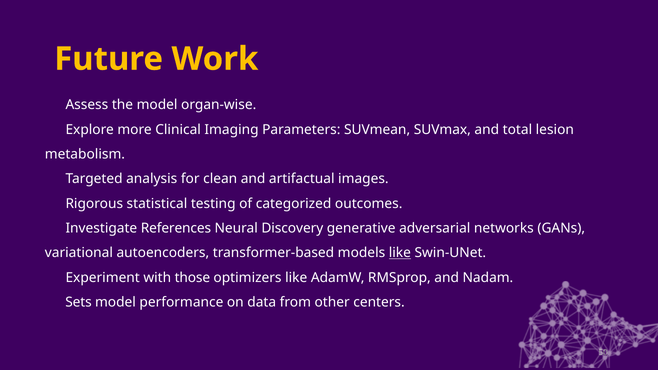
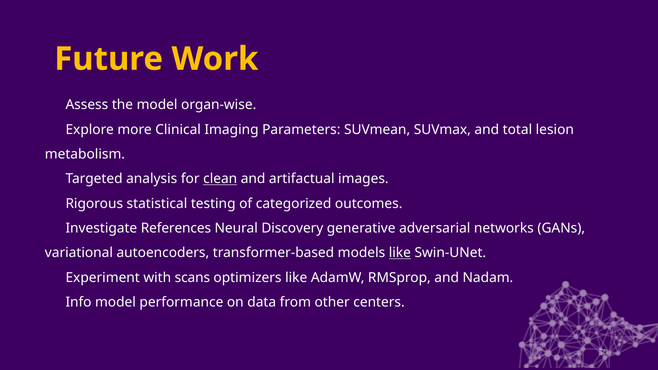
clean underline: none -> present (220, 179)
those: those -> scans (192, 278)
Sets: Sets -> Info (79, 302)
